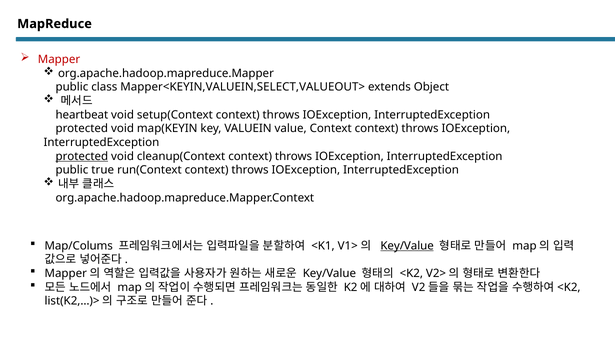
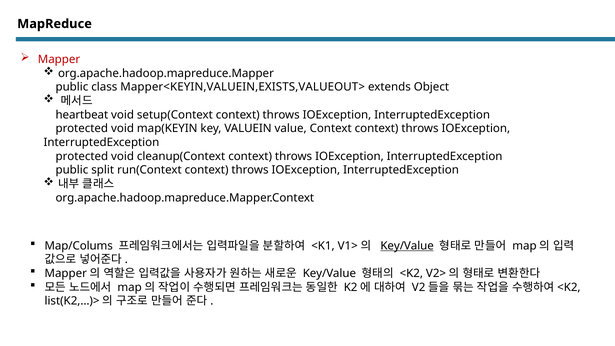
Mapper<KEYIN,VALUEIN,SELECT,VALUEOUT>: Mapper<KEYIN,VALUEIN,SELECT,VALUEOUT> -> Mapper<KEYIN,VALUEIN,EXISTS,VALUEOUT> (243, 87)
protected underline: present -> none (82, 156)
true: true -> split (103, 170)
